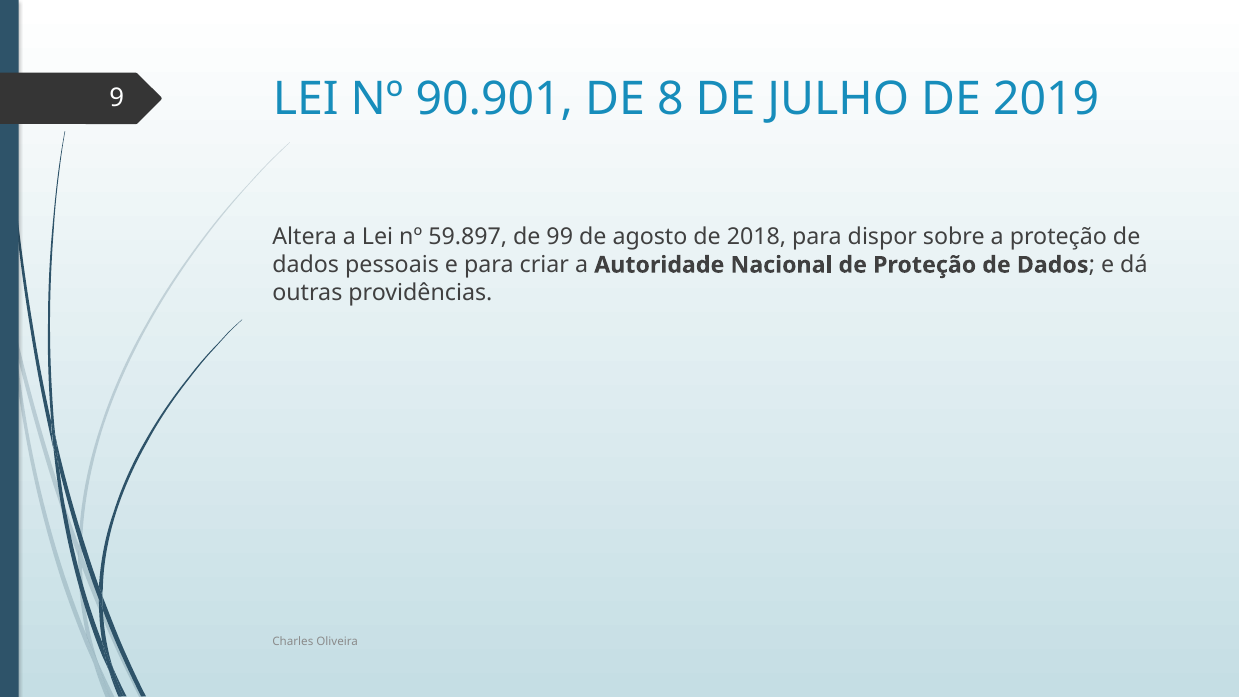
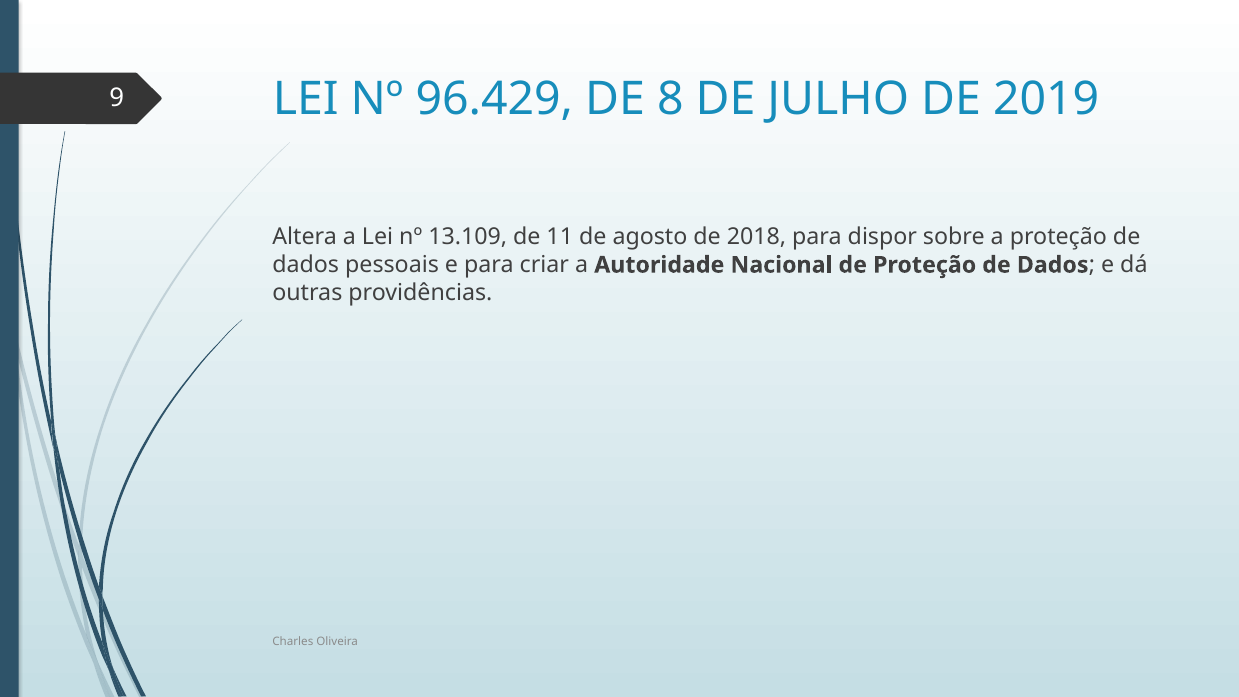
90.901: 90.901 -> 96.429 (494, 99)
59.897: 59.897 -> 13.109 (468, 237)
99: 99 -> 11 (560, 237)
